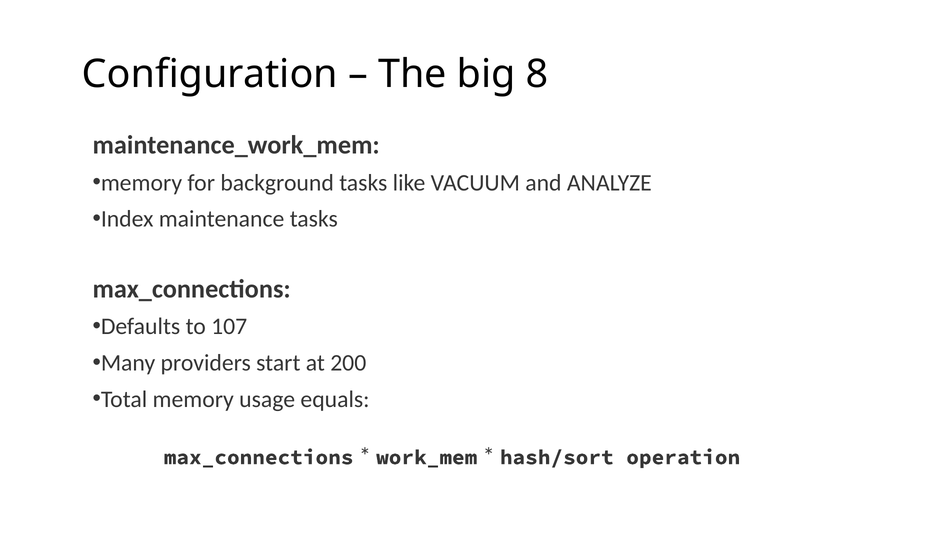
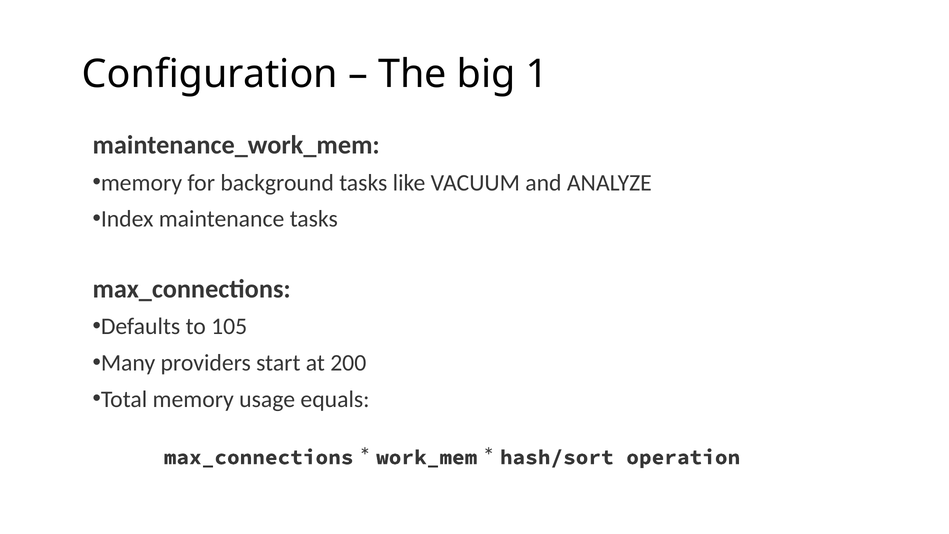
8: 8 -> 1 (537, 74)
107: 107 -> 105 (229, 327)
